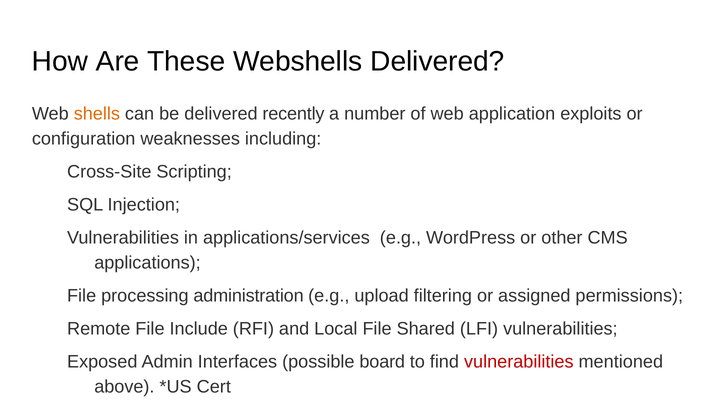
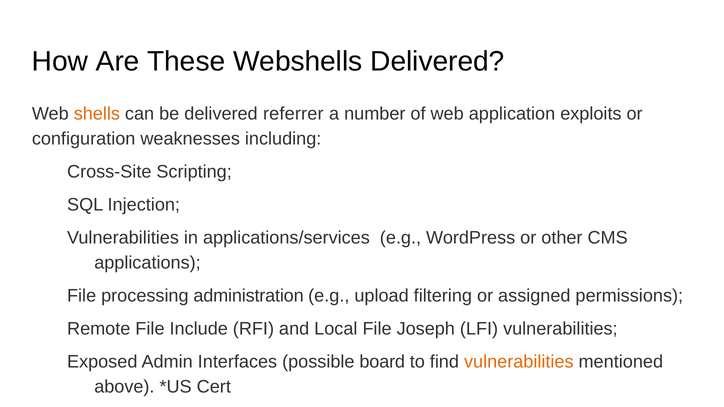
recently: recently -> referrer (293, 114)
Shared: Shared -> Joseph (426, 329)
vulnerabilities colour: red -> orange (519, 362)
